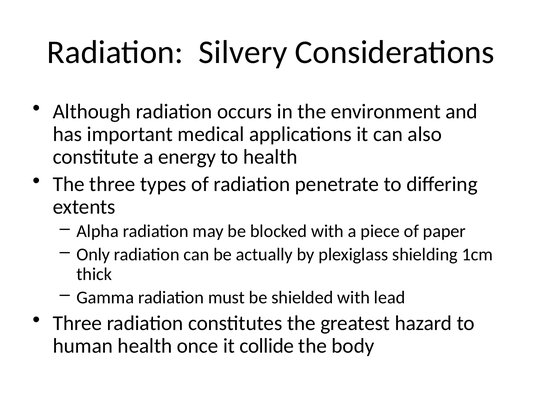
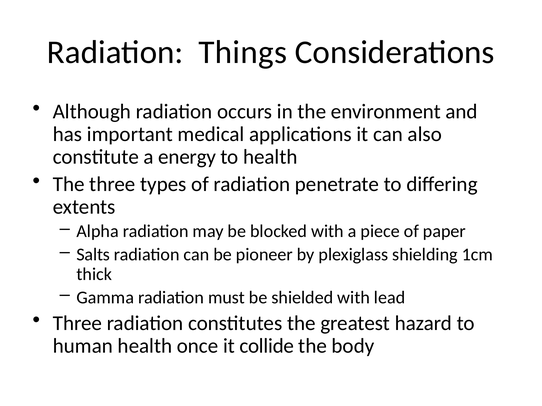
Silvery: Silvery -> Things (243, 52)
Only: Only -> Salts (93, 255)
actually: actually -> pioneer (264, 255)
